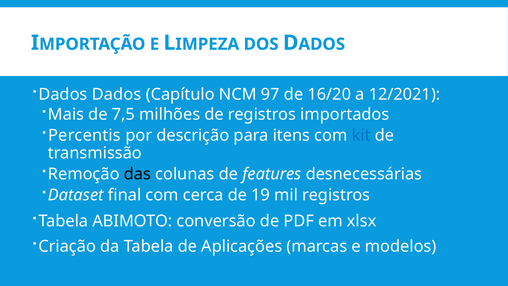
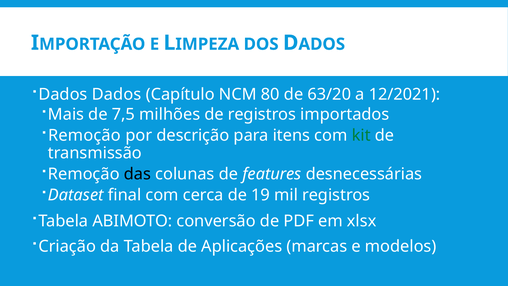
97: 97 -> 80 (270, 94)
16/20: 16/20 -> 63/20 (329, 94)
Percentis: Percentis -> Remoção (84, 135)
kit colour: blue -> green (361, 135)
